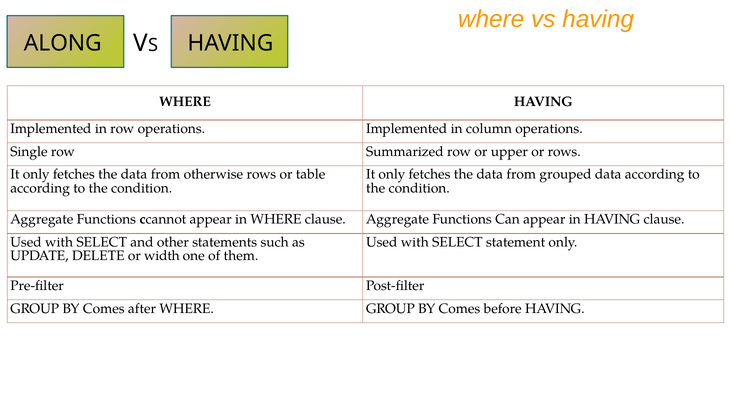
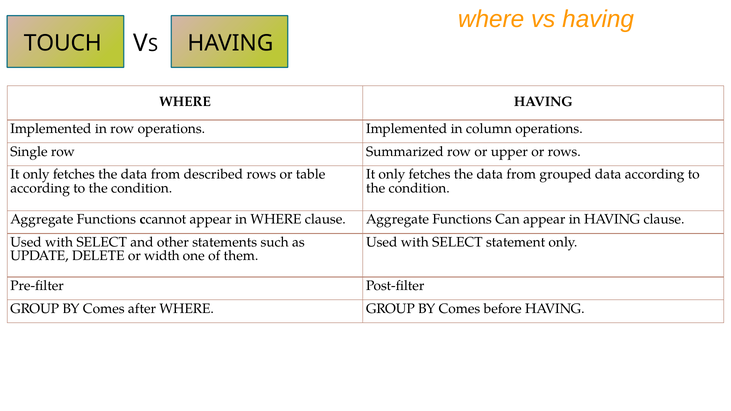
ALONG: ALONG -> TOUCH (63, 43)
otherwise: otherwise -> described (213, 174)
